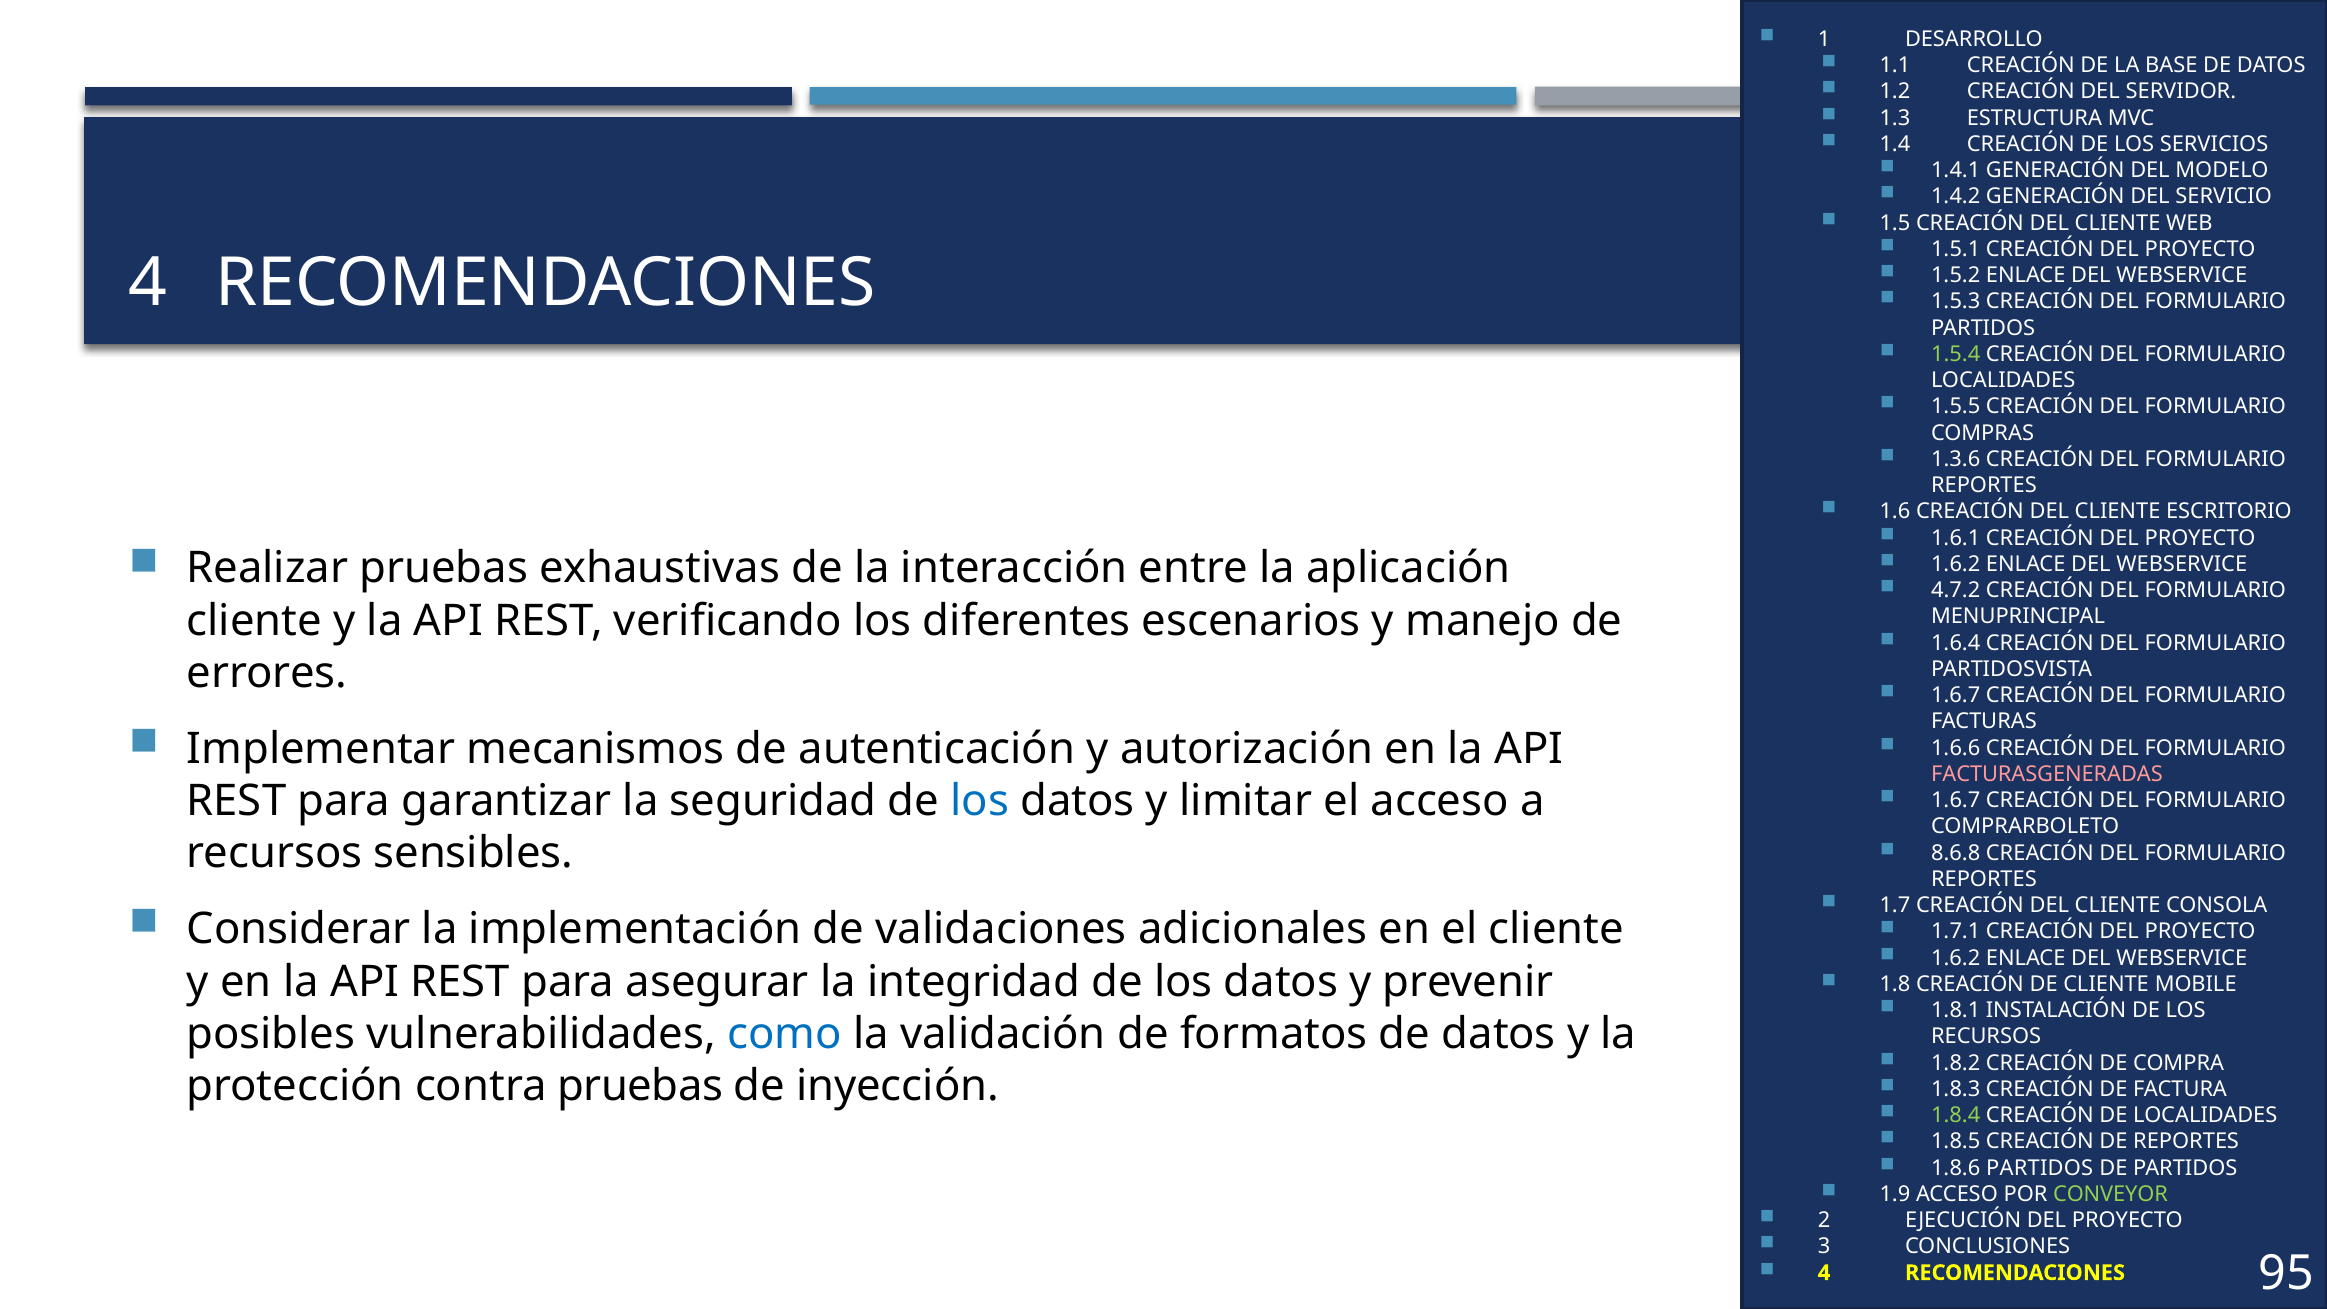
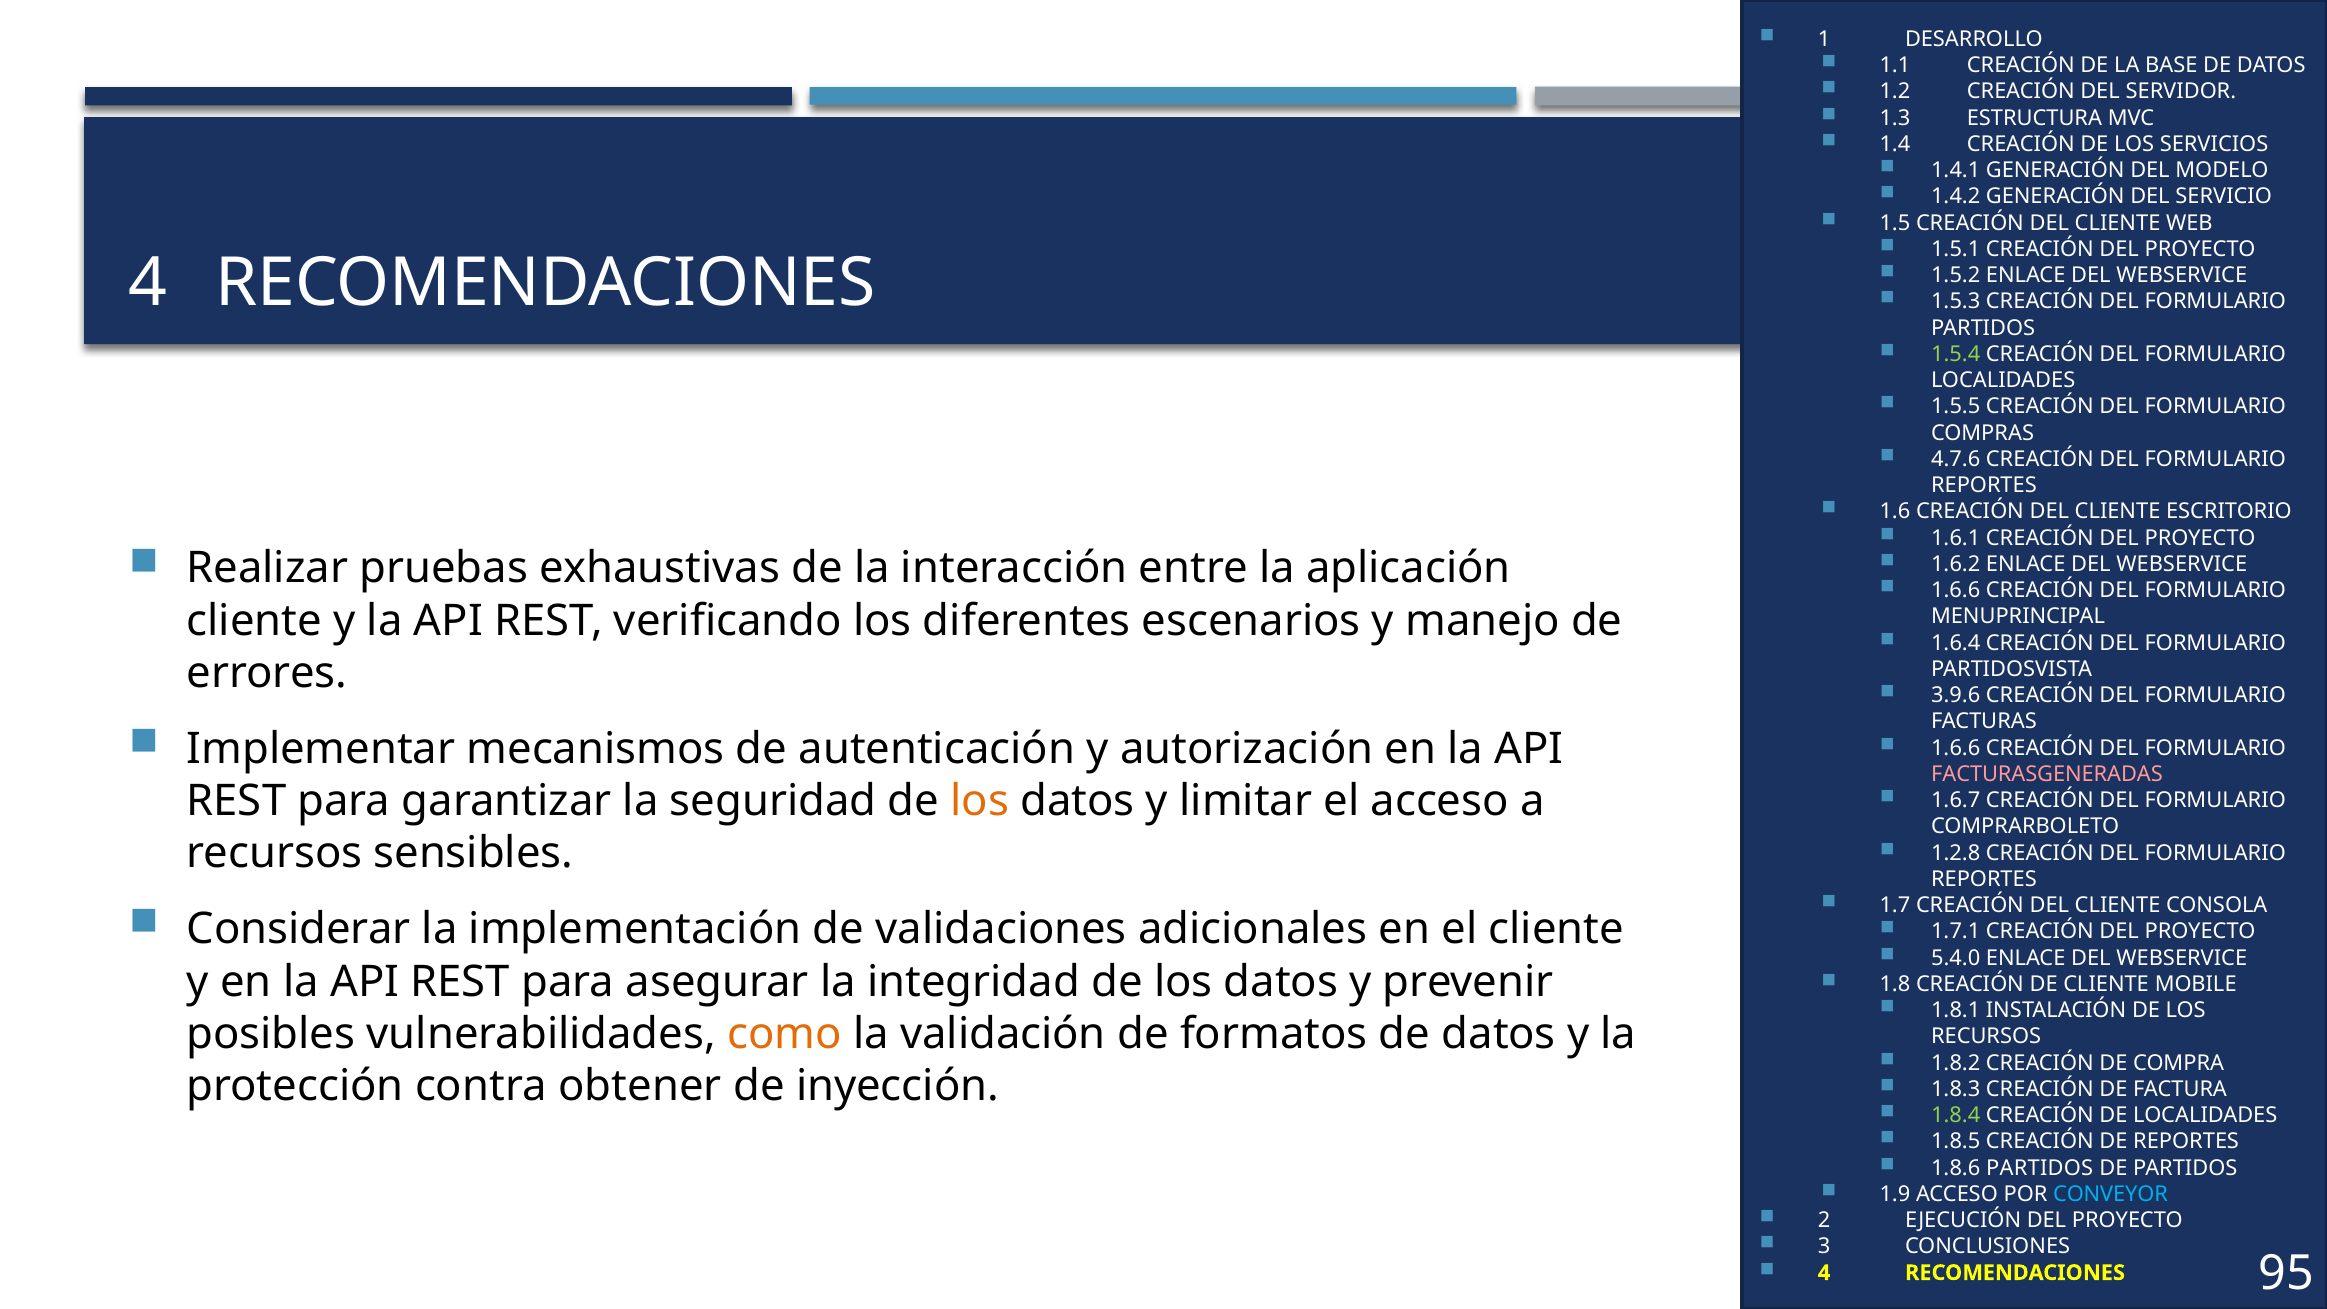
1.3.6: 1.3.6 -> 4.7.6 (1956, 459)
4.7.2: 4.7.2 -> 1.6.6 (1956, 590)
1.6.7: 1.6.7 -> 3.9.6 (1956, 695)
los colour: blue -> orange (980, 801)
8.6.8: 8.6.8 -> 1.2.8 (1956, 853)
1.6.2: 1.6.2 -> 5.4.0 (1956, 958)
como colour: blue -> orange (785, 1034)
contra pruebas: pruebas -> obtener (640, 1086)
CONVEYOR colour: light green -> light blue (2111, 1194)
